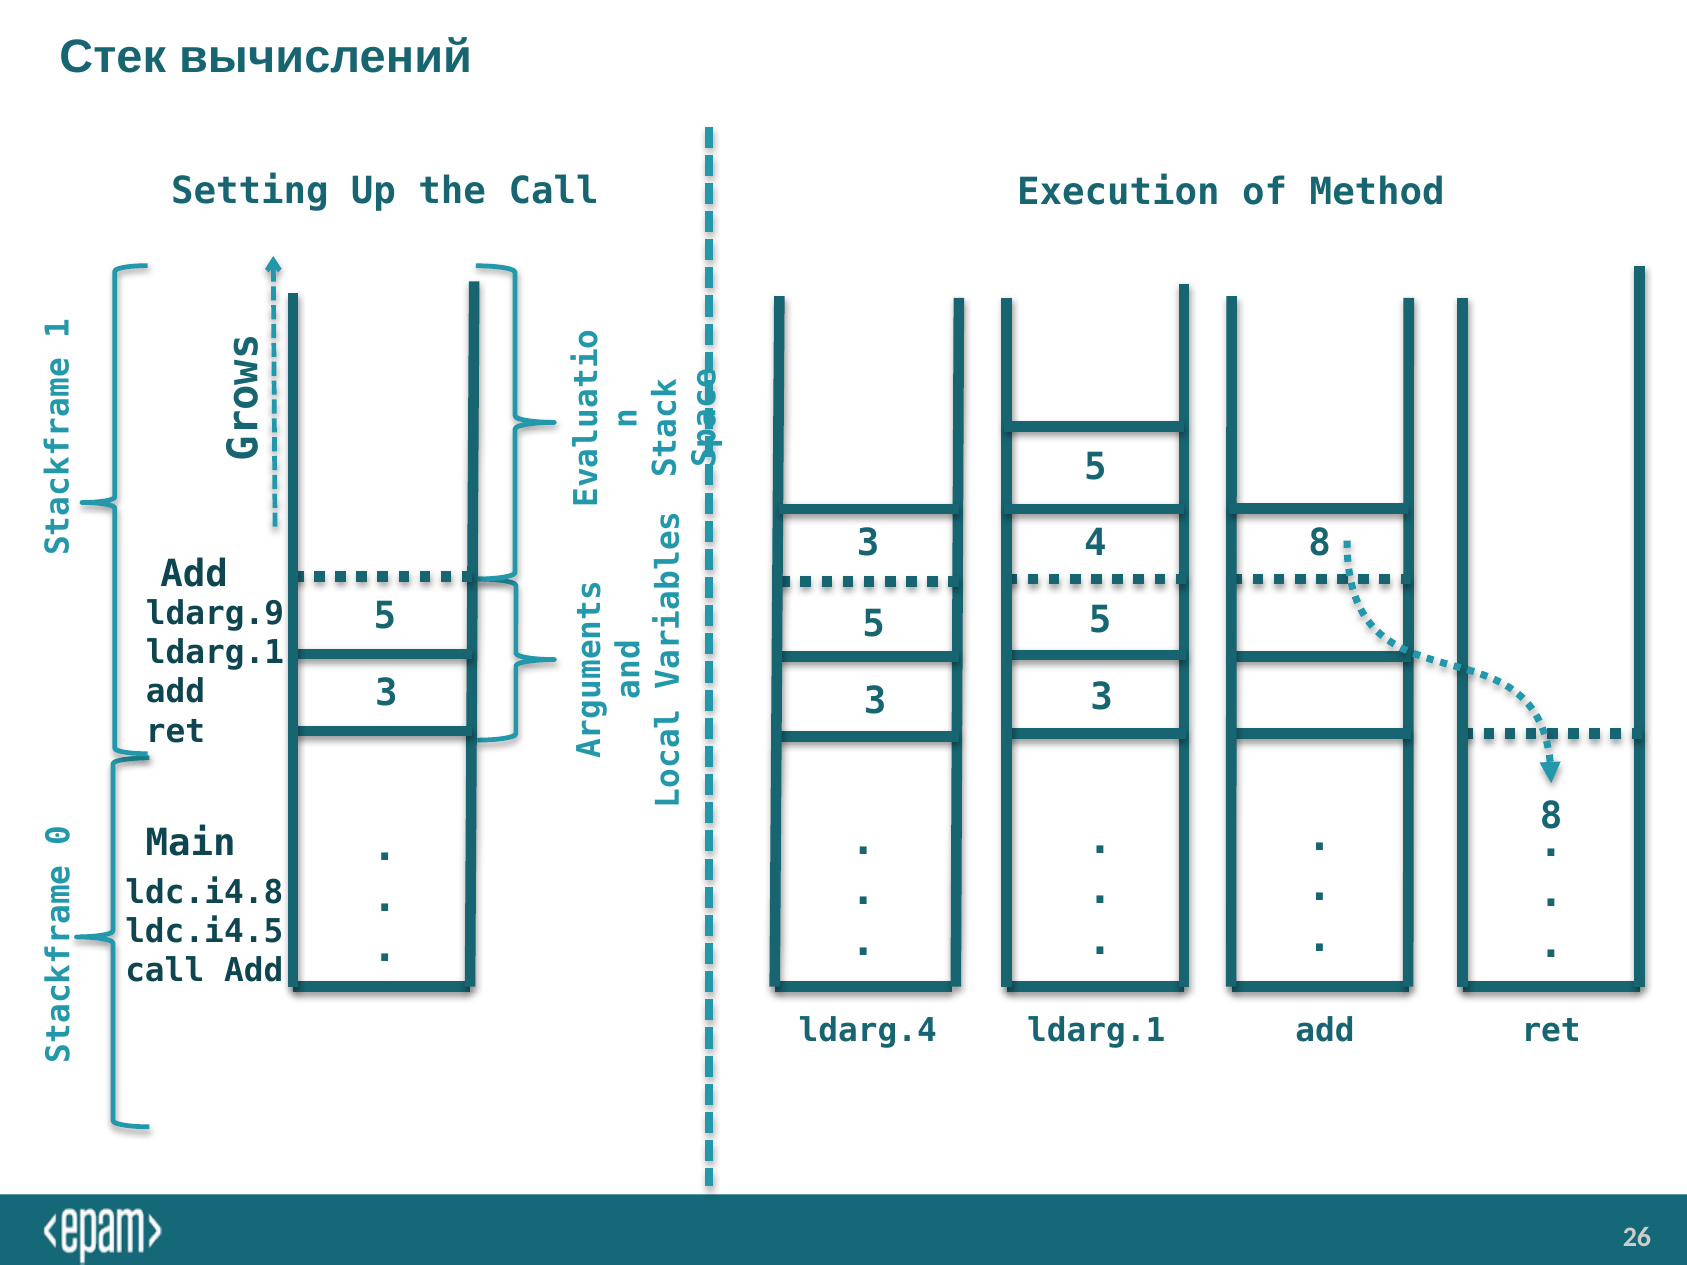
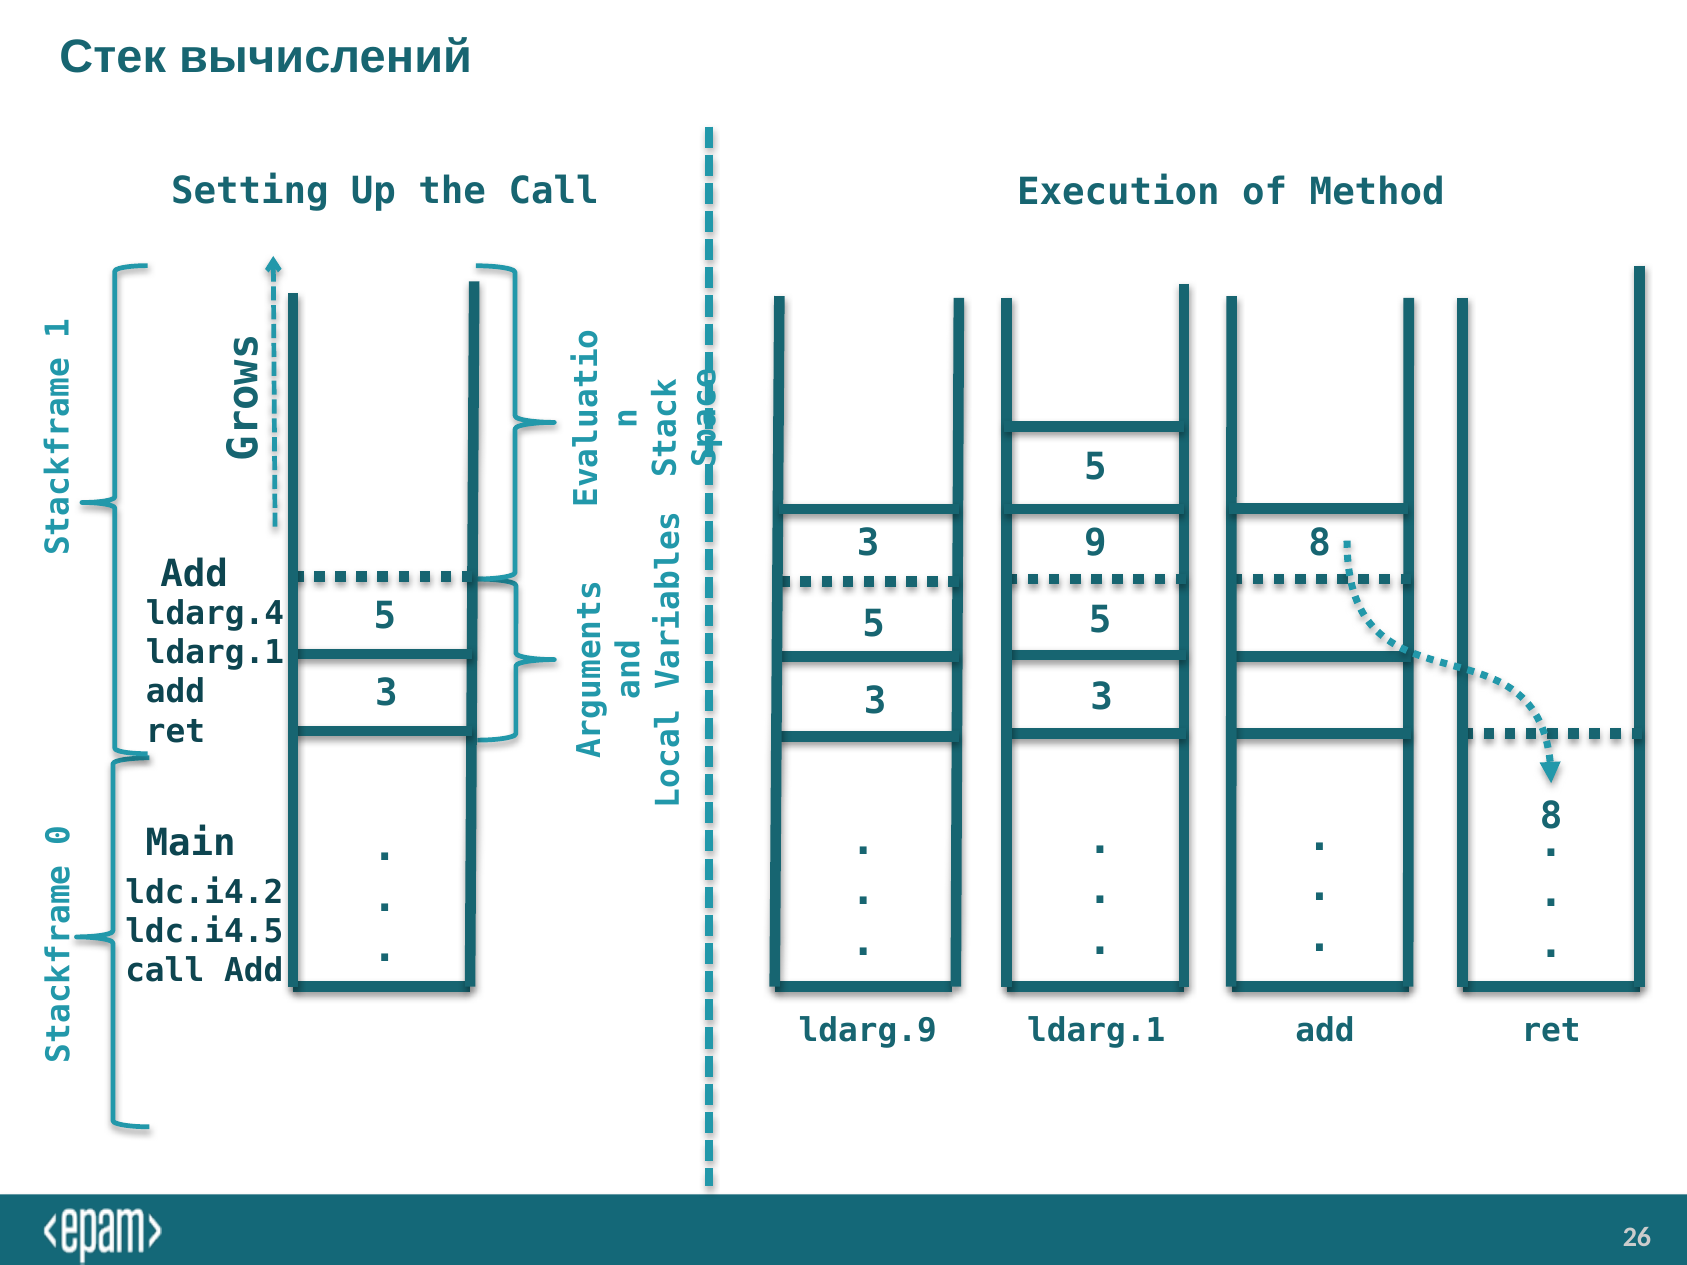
4: 4 -> 9 (1095, 543)
ldarg.9: ldarg.9 -> ldarg.4 (215, 613)
ldc.i4.8: ldc.i4.8 -> ldc.i4.2 (204, 893)
ldarg.4: ldarg.4 -> ldarg.9 (868, 1031)
